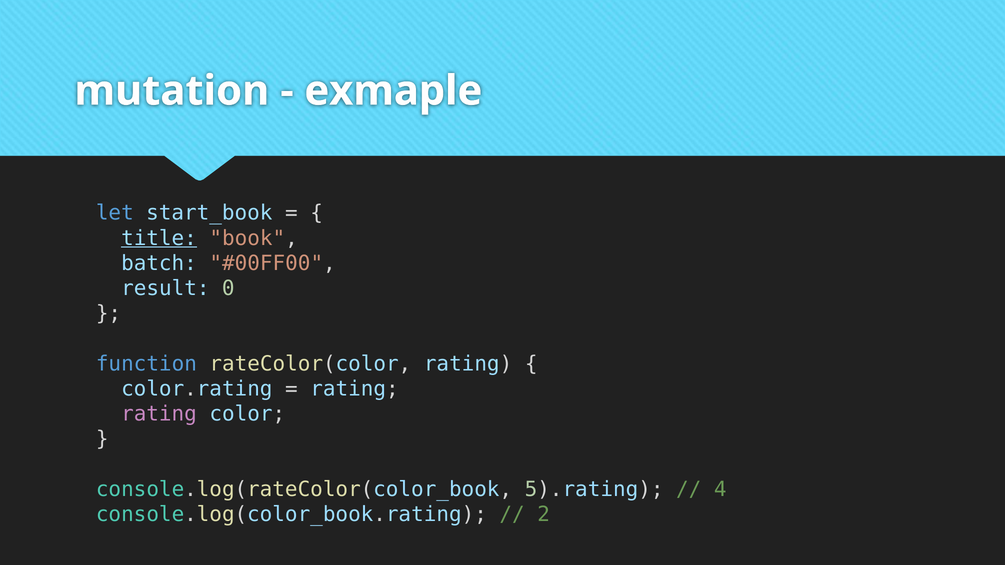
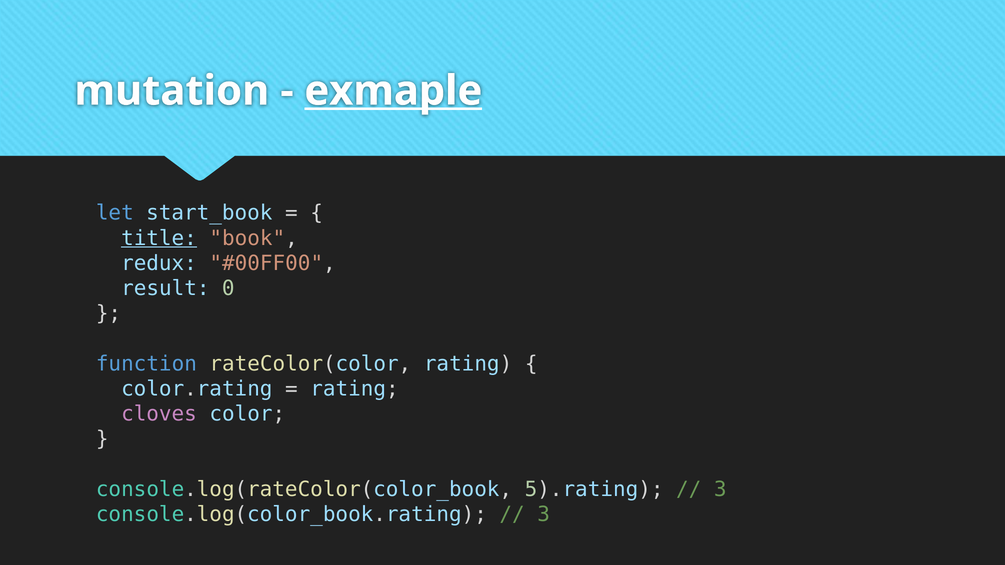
exmaple underline: none -> present (393, 91)
batch: batch -> redux (159, 263)
rating: rating -> cloves (159, 414)
4: 4 -> 3 (720, 490)
2: 2 -> 3 (544, 515)
